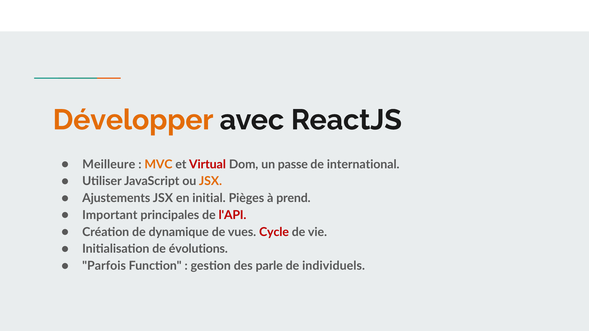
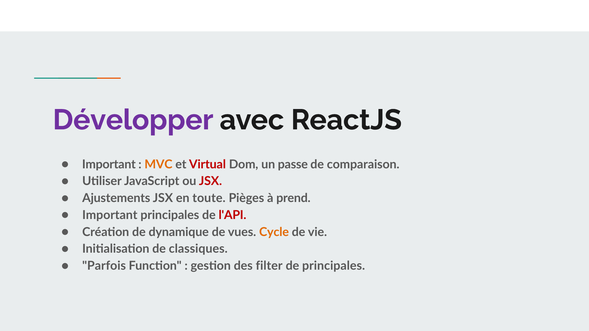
Développer colour: orange -> purple (133, 120)
Meilleure: Meilleure -> Important (109, 165)
international: international -> comparaison (363, 165)
JSX colour: orange -> red (210, 181)
initial: initial -> toute (209, 198)
Cycle colour: red -> orange (274, 232)
évolutions: évolutions -> classiques (198, 249)
parle: parle -> filter (269, 266)
de individuels: individuels -> principales (334, 266)
